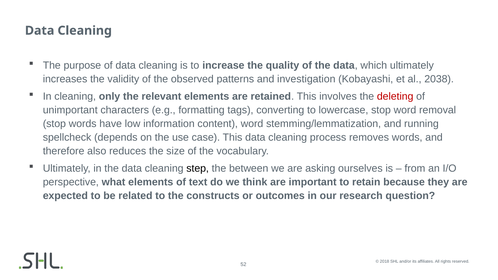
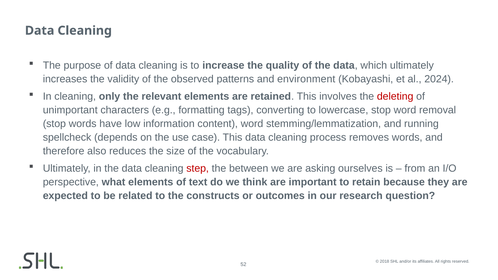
investigation: investigation -> environment (306, 79)
2038: 2038 -> 2024 (439, 79)
step colour: black -> red (198, 169)
